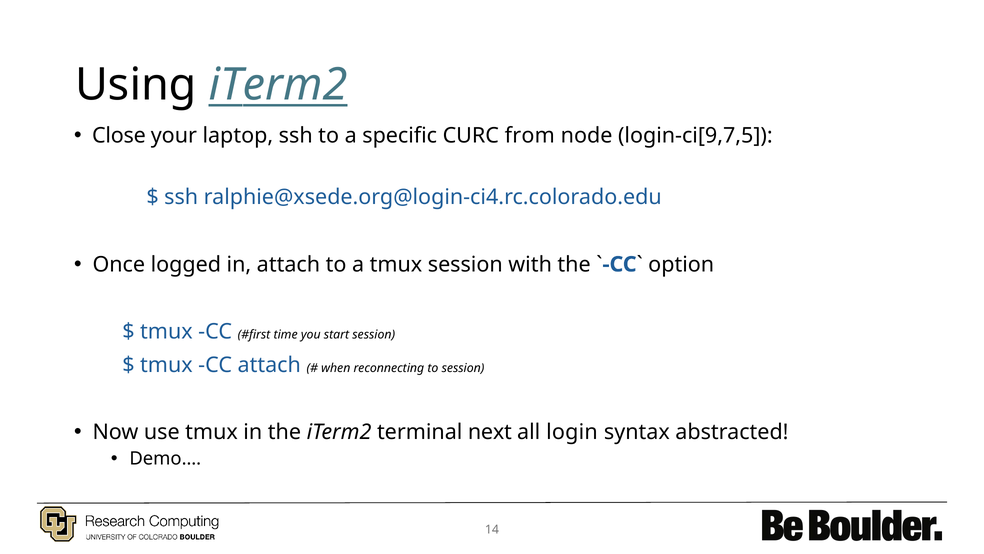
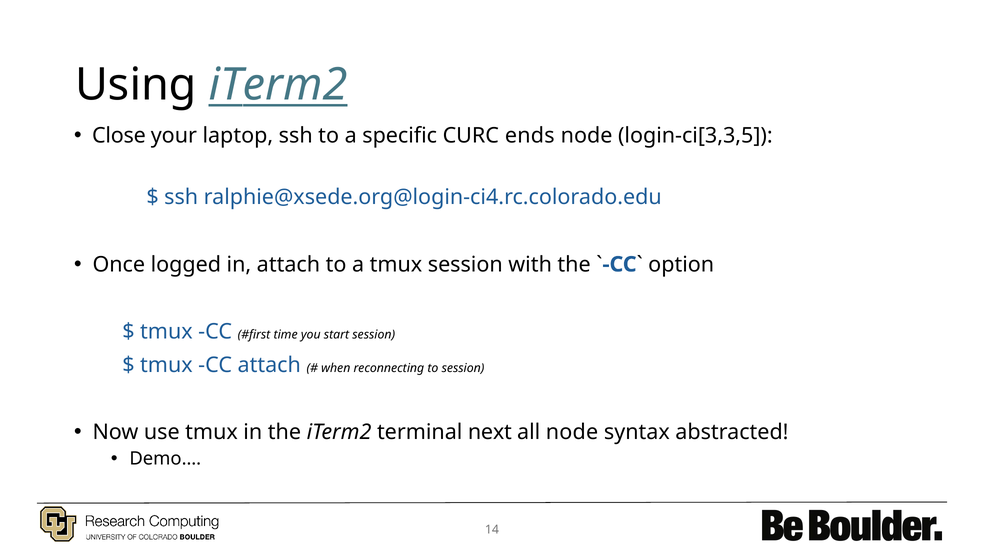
from: from -> ends (530, 135)
login-ci[9,7,5: login-ci[9,7,5 -> login-ci[3,3,5 (695, 135)
all login: login -> node (572, 432)
